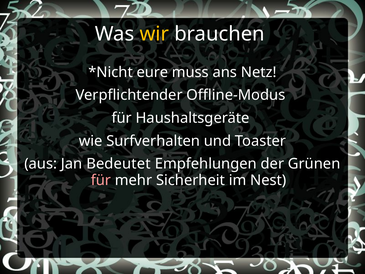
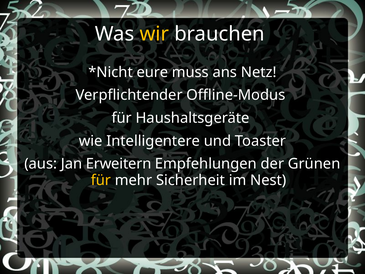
Surfverhalten: Surfverhalten -> Intelligentere (153, 141)
Bedeutet: Bedeutet -> Erweitern (119, 164)
für colour: pink -> yellow (101, 180)
